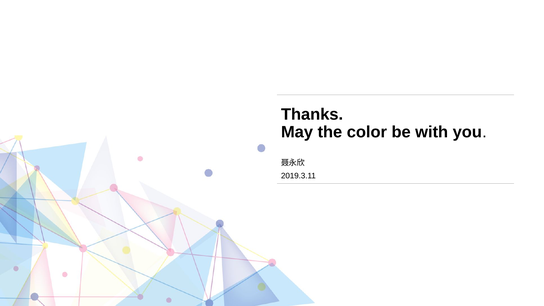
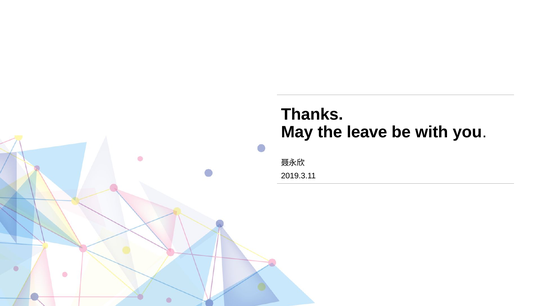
color: color -> leave (367, 132)
